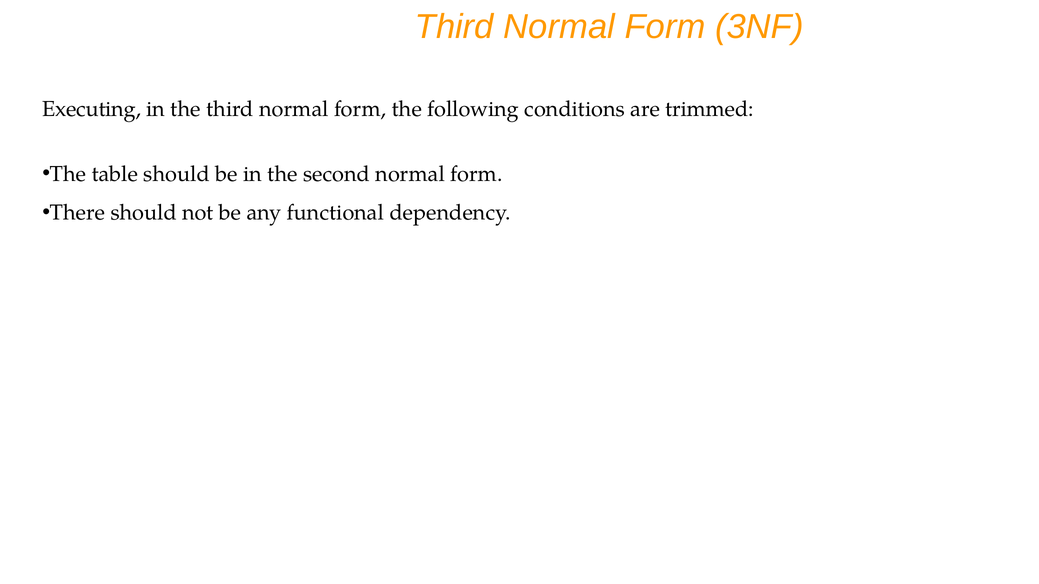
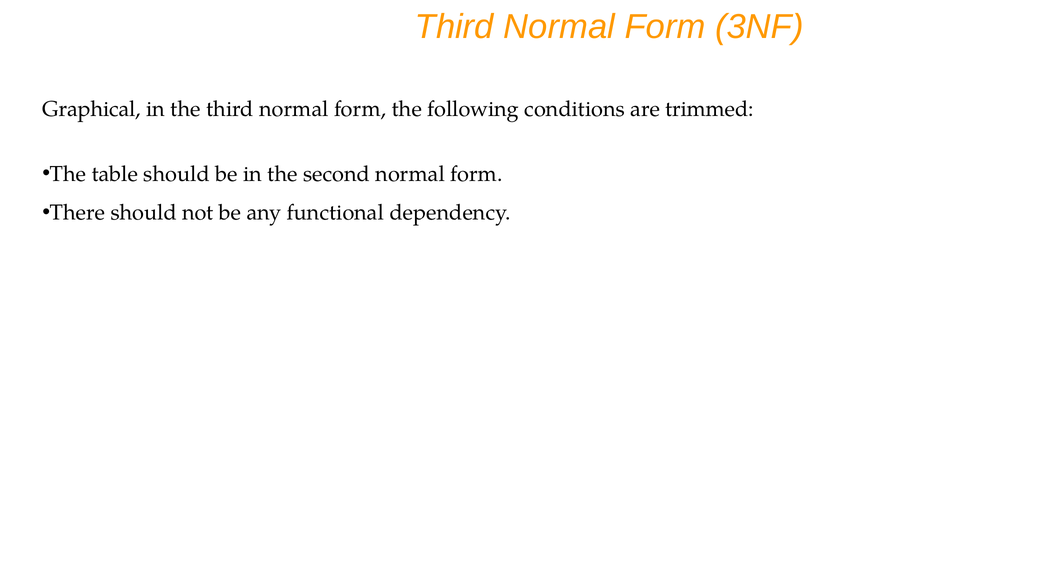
Executing: Executing -> Graphical (92, 109)
